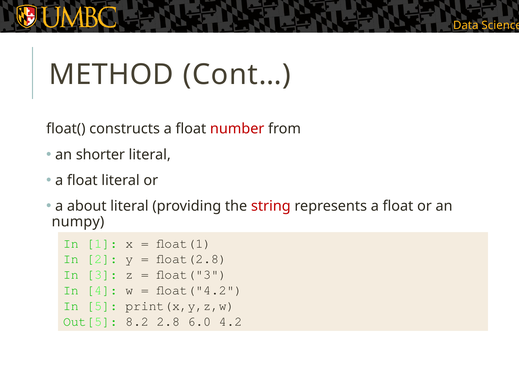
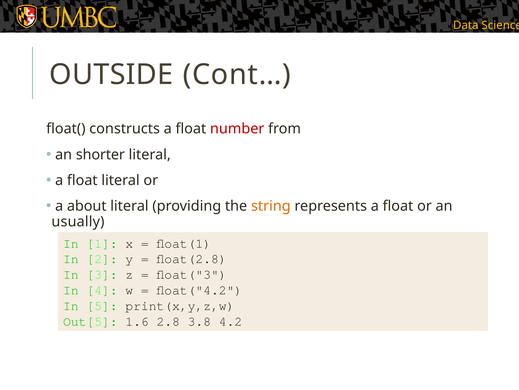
METHOD: METHOD -> OUTSIDE (111, 75)
string colour: red -> orange (271, 206)
numpy: numpy -> usually (78, 221)
8.2: 8.2 -> 1.6 (137, 321)
6.0: 6.0 -> 3.8 (199, 321)
